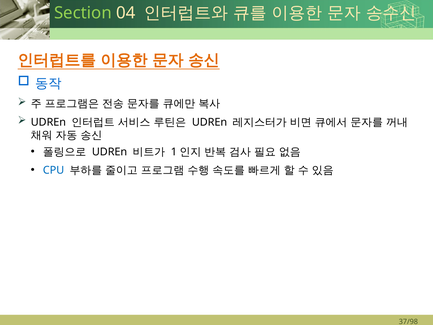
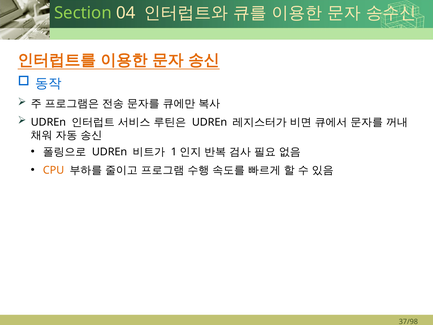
CPU colour: blue -> orange (54, 170)
